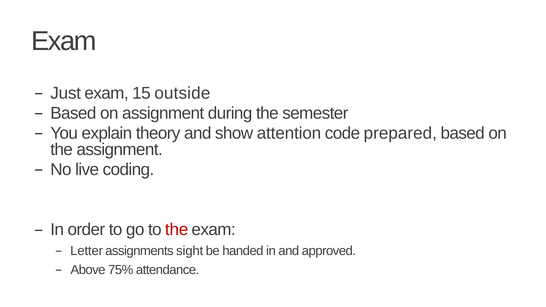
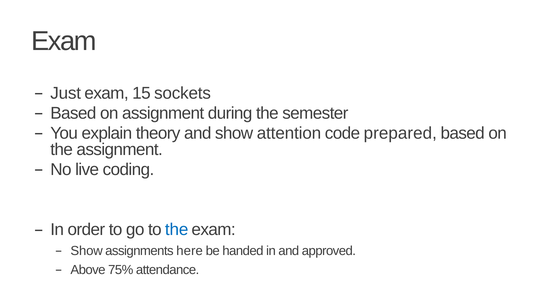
outside: outside -> sockets (183, 93)
the colour: red -> blue (177, 230)
Letter: Letter -> Show (87, 251)
sight: sight -> here (190, 251)
